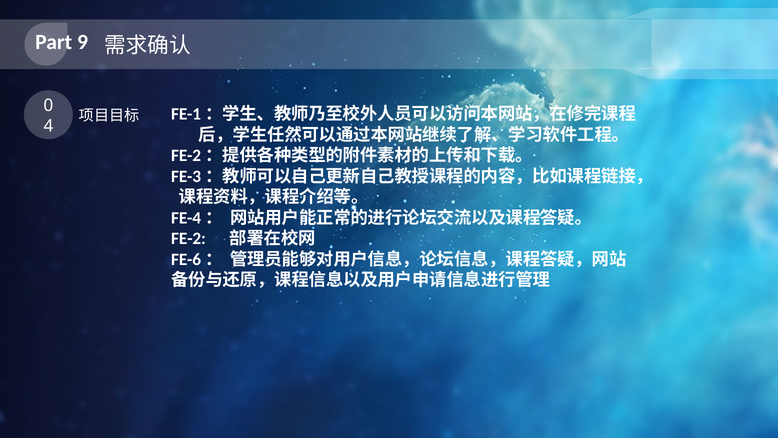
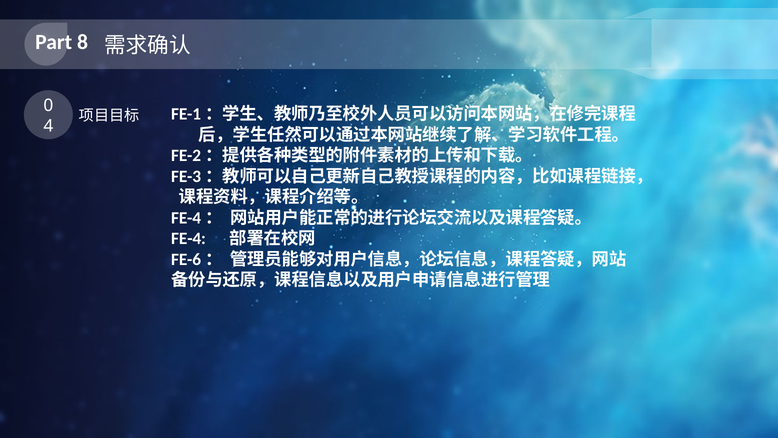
9: 9 -> 8 (83, 42)
FE-2: FE-2 -> FE-4 (188, 238)
